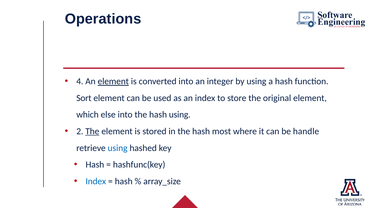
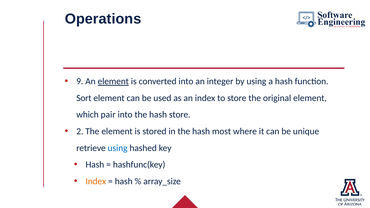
4: 4 -> 9 (80, 81)
else: else -> pair (108, 115)
hash using: using -> store (180, 115)
The underline: present -> none (92, 131)
handle: handle -> unique (306, 131)
Index colour: blue -> orange (96, 181)
